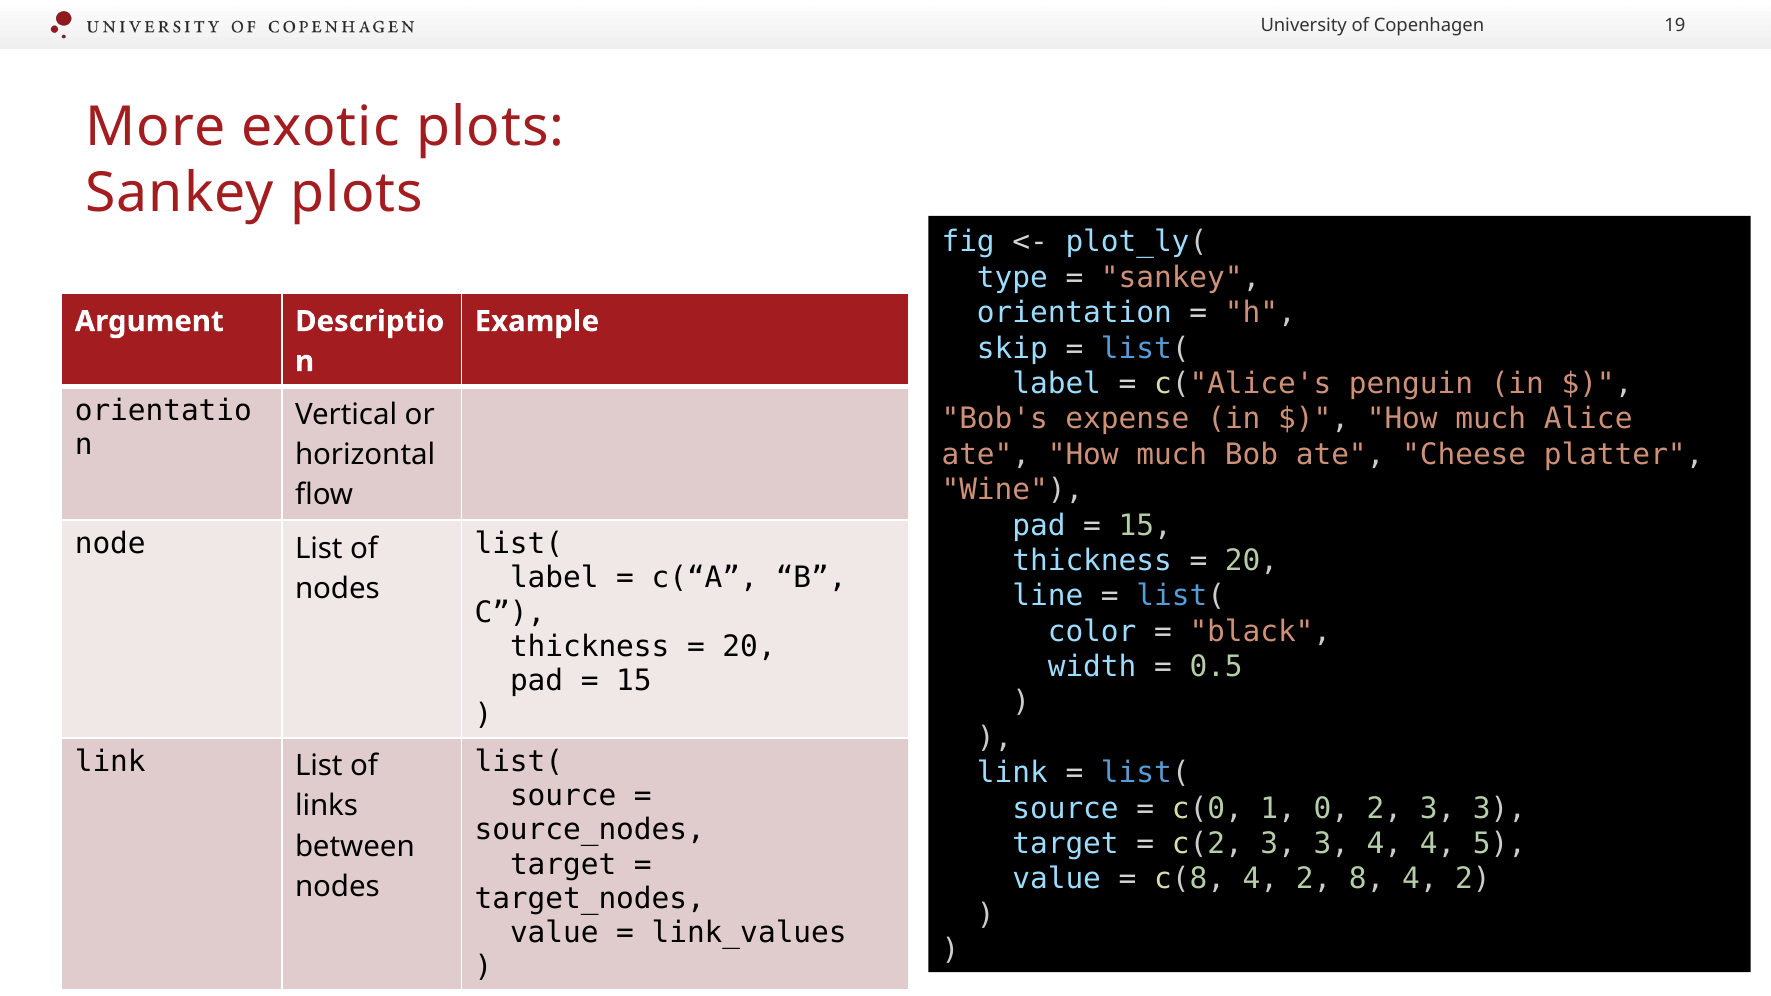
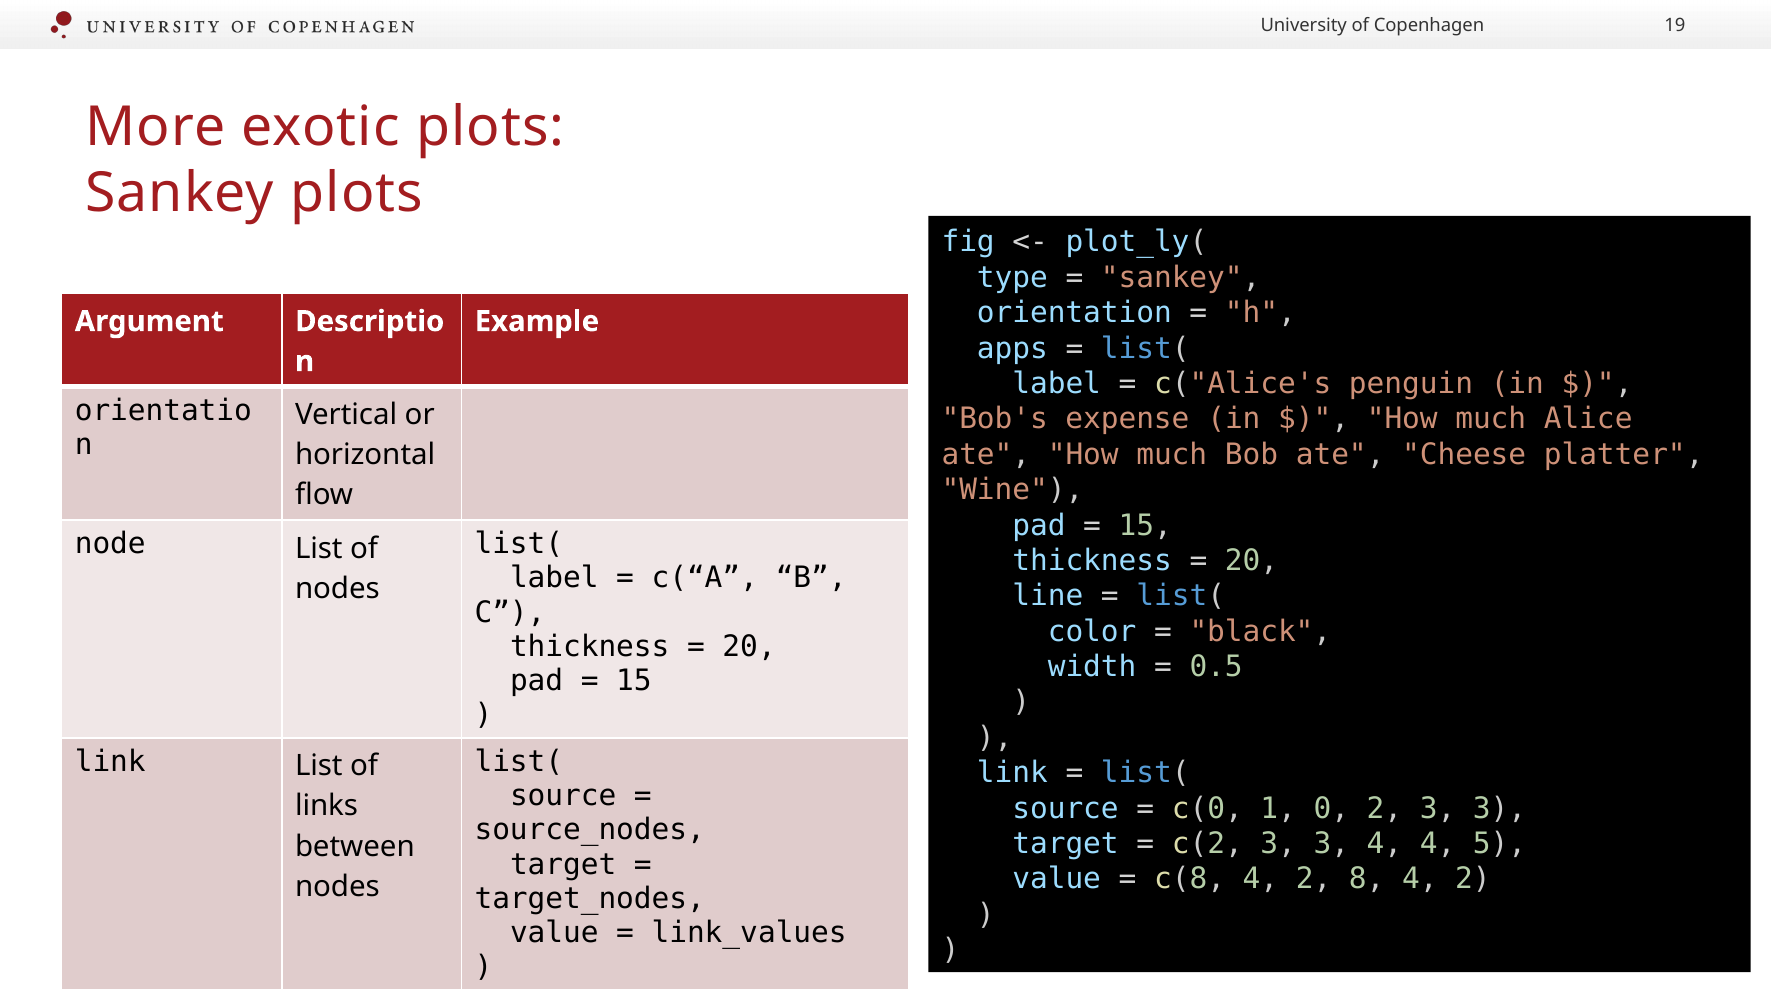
skip: skip -> apps (1012, 348)
